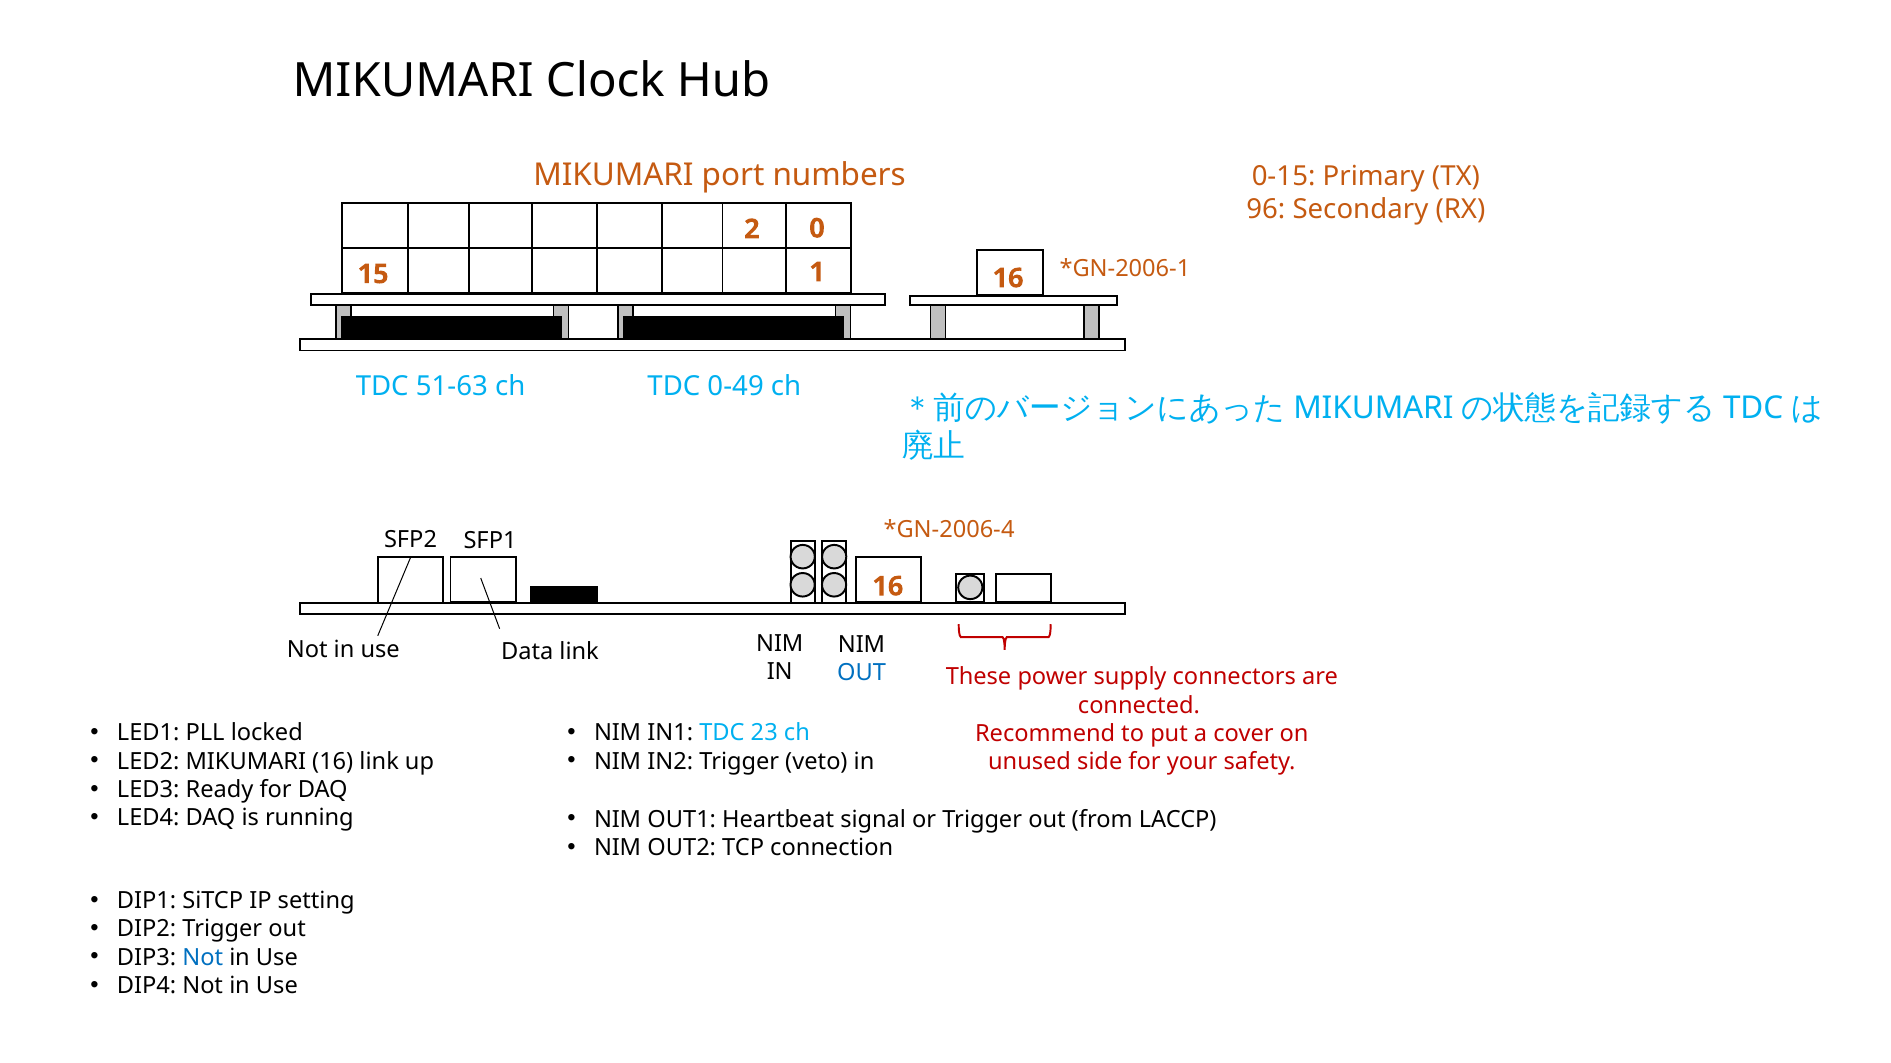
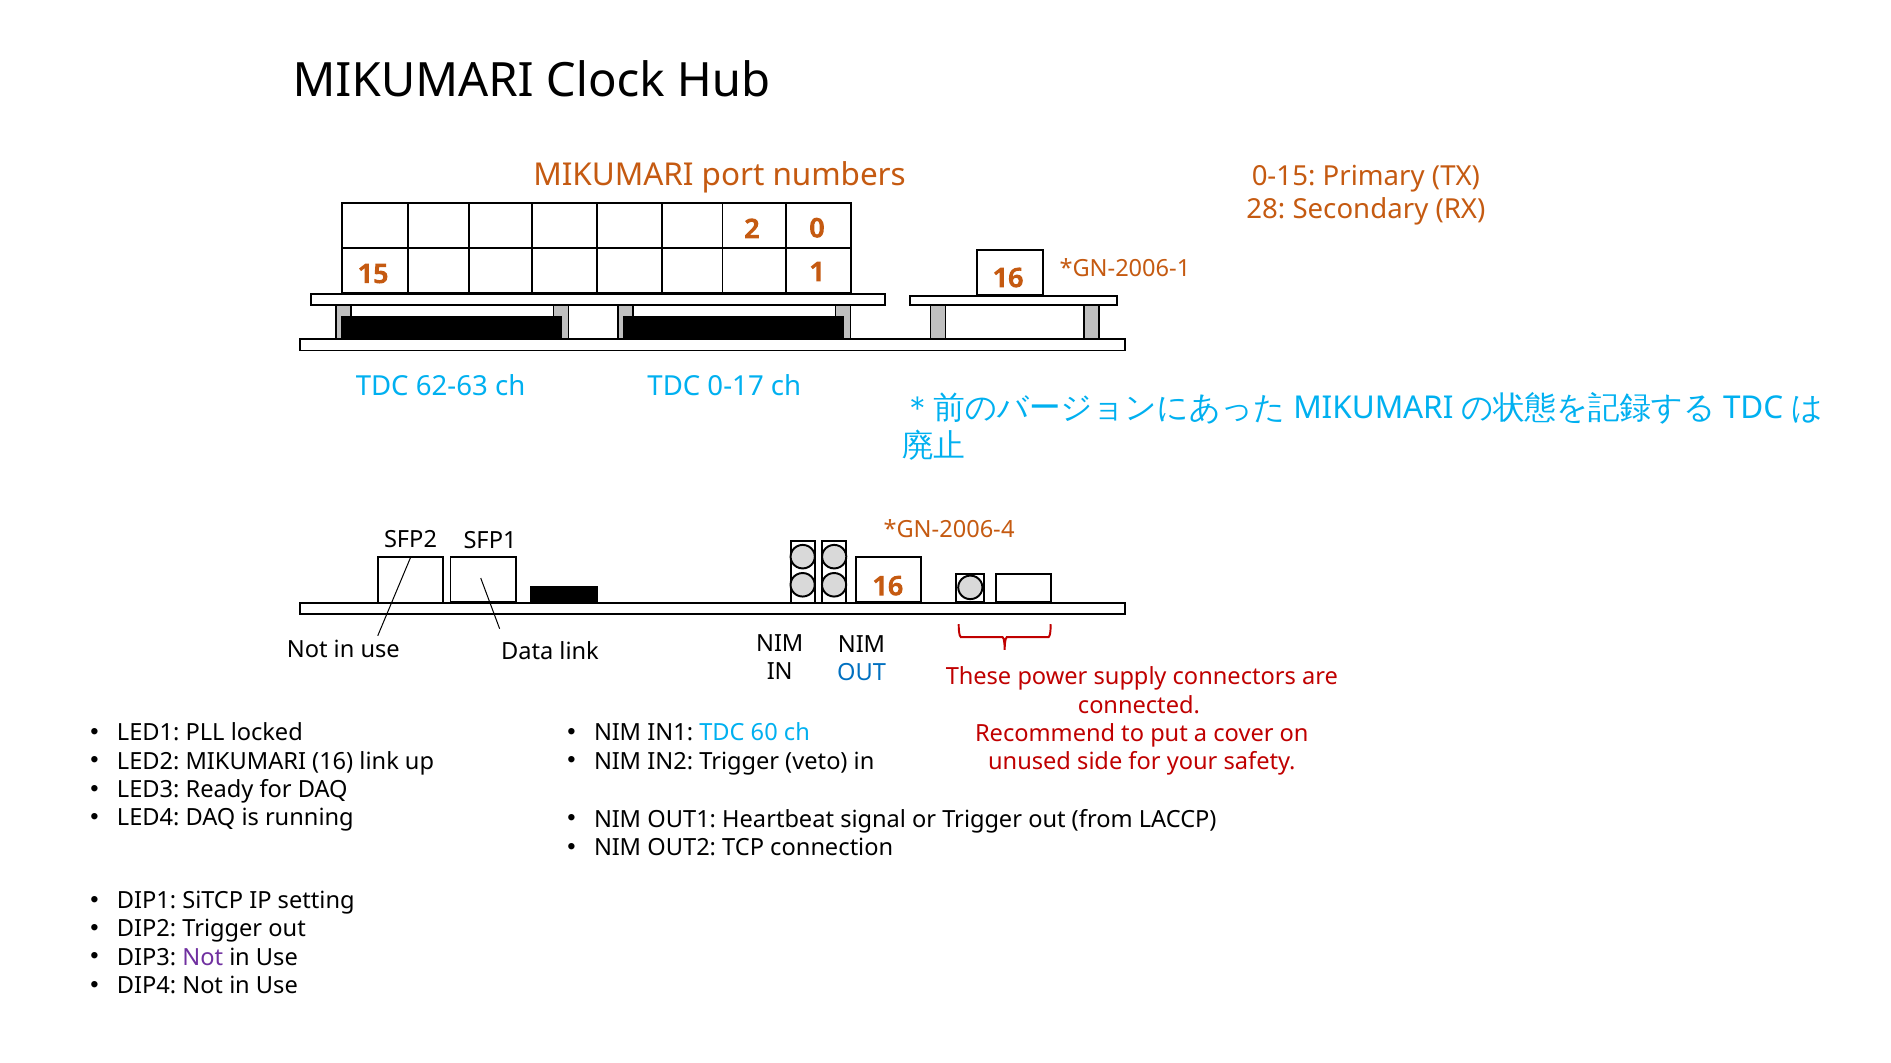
96: 96 -> 28 (1266, 210)
51-63: 51-63 -> 62-63 (452, 387)
0-49: 0-49 -> 0-17 (736, 387)
23: 23 -> 60 (764, 734)
Not colour: blue -> purple (203, 958)
